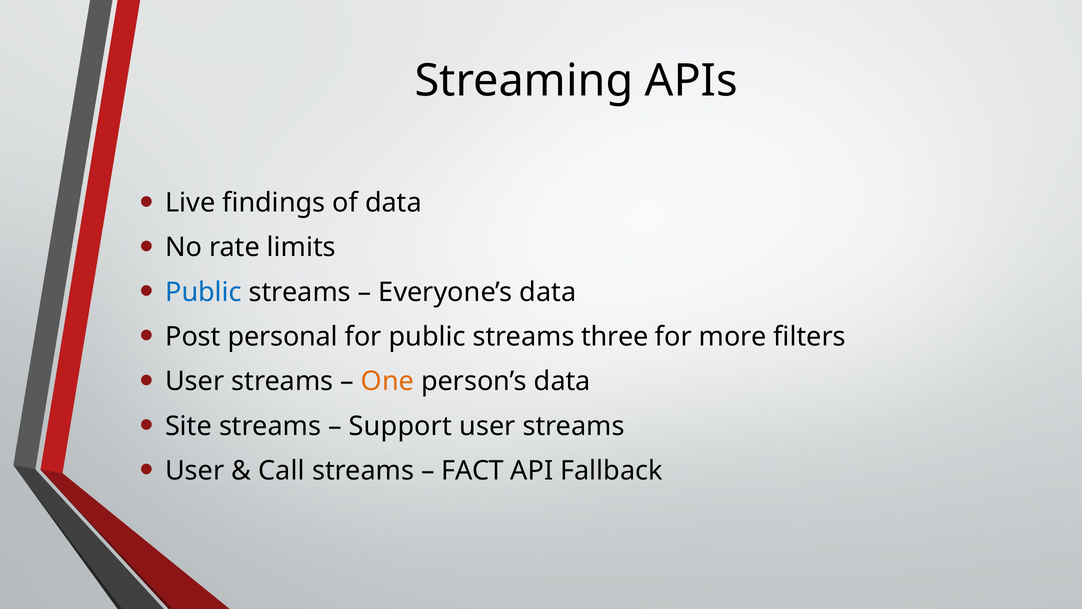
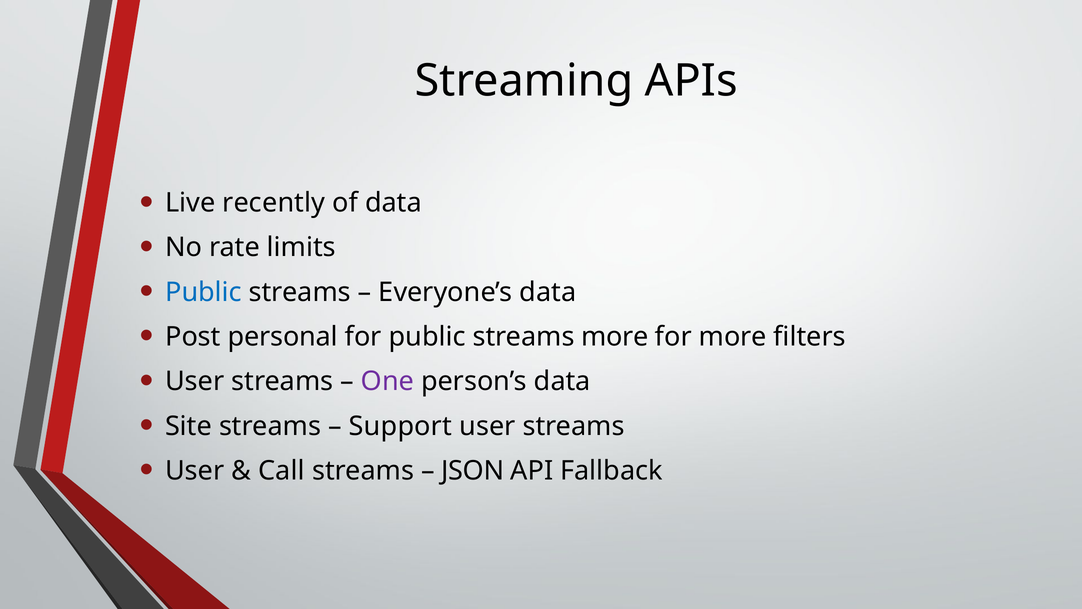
findings: findings -> recently (274, 203)
streams three: three -> more (615, 337)
One colour: orange -> purple (387, 381)
FACT: FACT -> JSON (473, 470)
